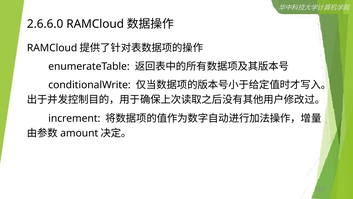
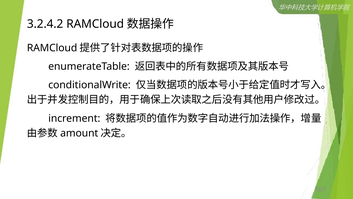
2.6.6.0: 2.6.6.0 -> 3.2.4.2 (45, 24)
